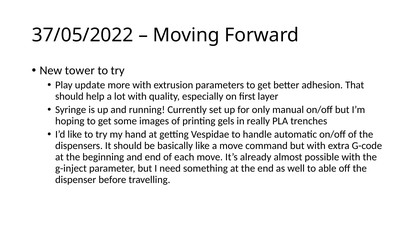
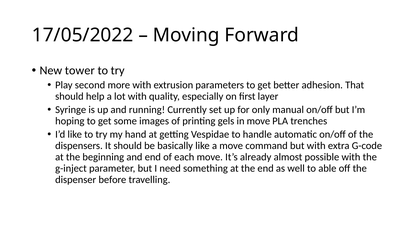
37/05/2022: 37/05/2022 -> 17/05/2022 (83, 35)
update: update -> second (90, 85)
in really: really -> move (258, 121)
